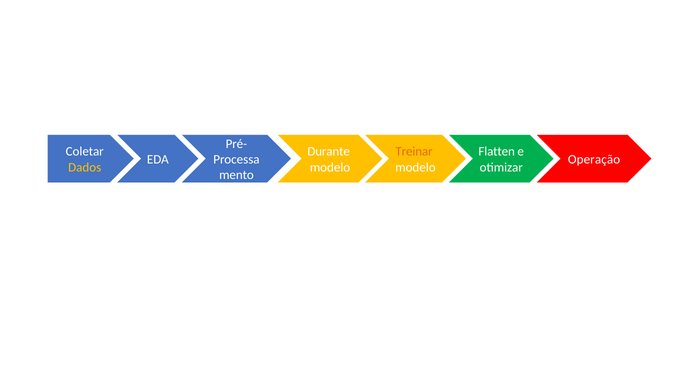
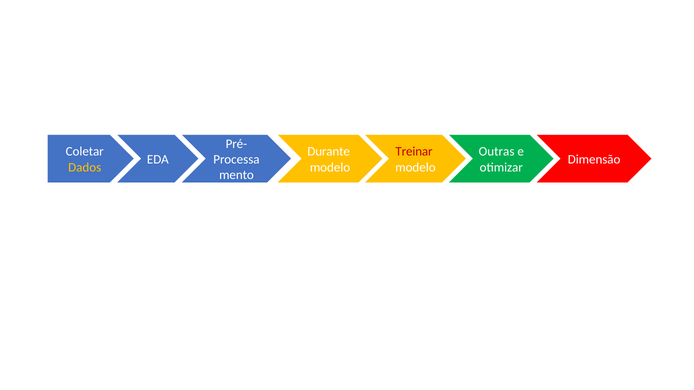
Treinar colour: orange -> red (414, 152)
Flatten: Flatten -> Outras (497, 152)
Operação: Operação -> Dimensão (594, 160)
